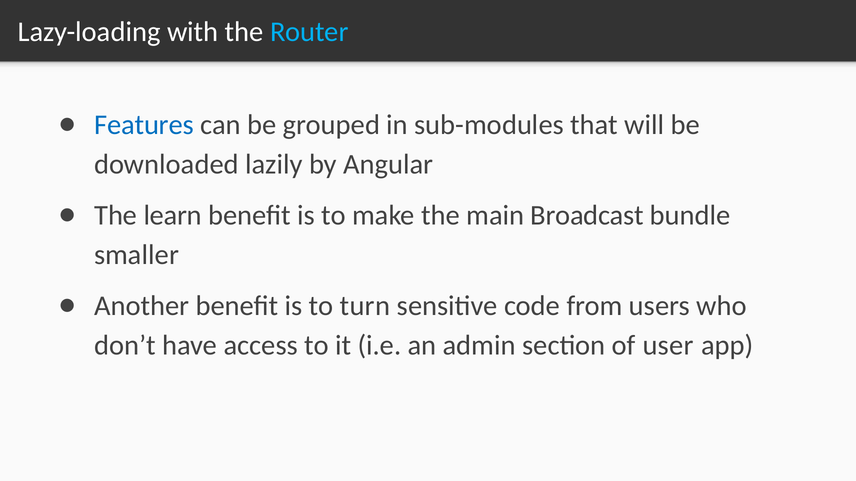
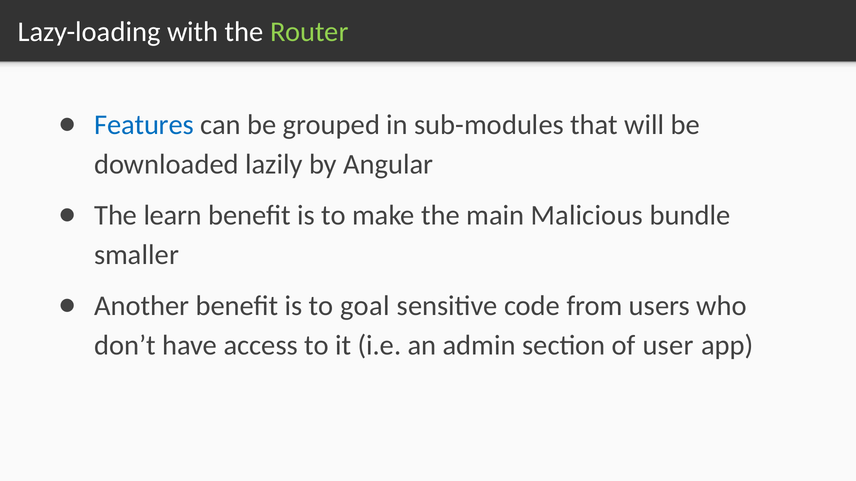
Router colour: light blue -> light green (309, 32)
Broadcast: Broadcast -> Malicious (587, 216)
turn: turn -> goal (365, 306)
